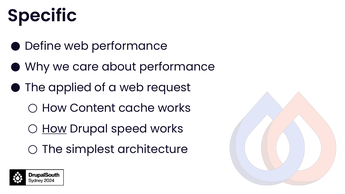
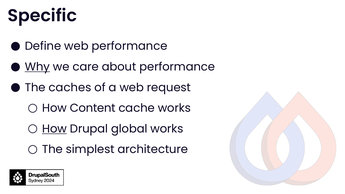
Why underline: none -> present (37, 67)
applied: applied -> caches (70, 88)
speed: speed -> global (129, 129)
